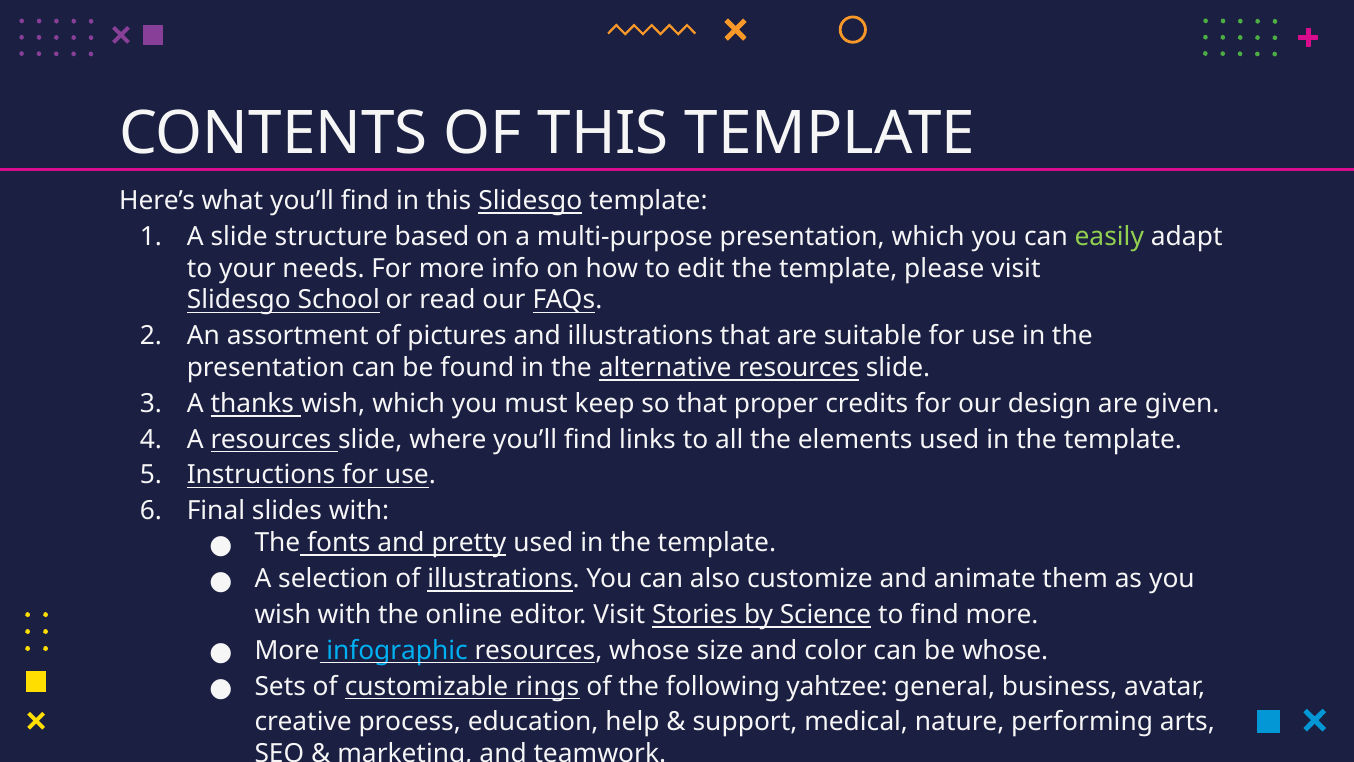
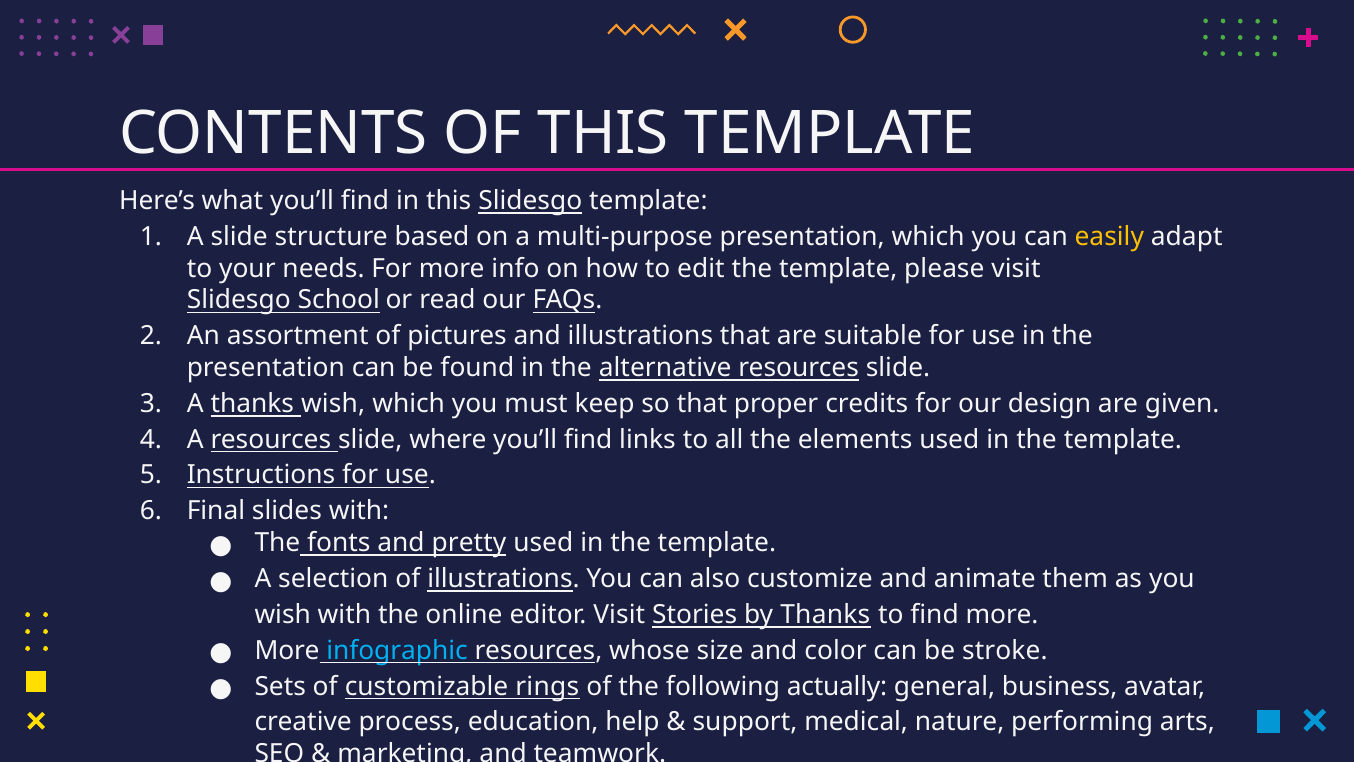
easily colour: light green -> yellow (1109, 237)
by Science: Science -> Thanks (825, 614)
be whose: whose -> stroke (1005, 650)
yahtzee: yahtzee -> actually (837, 686)
